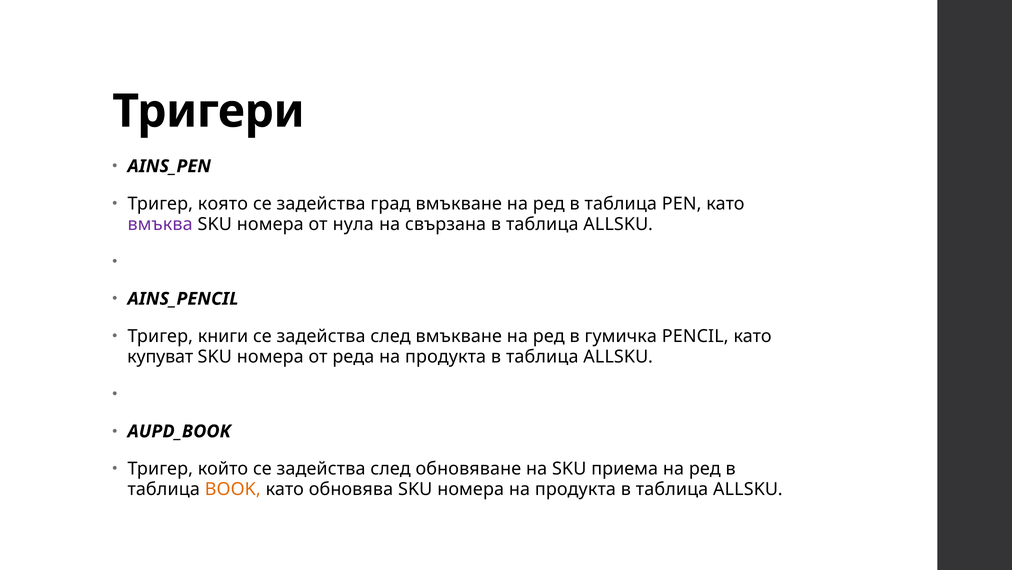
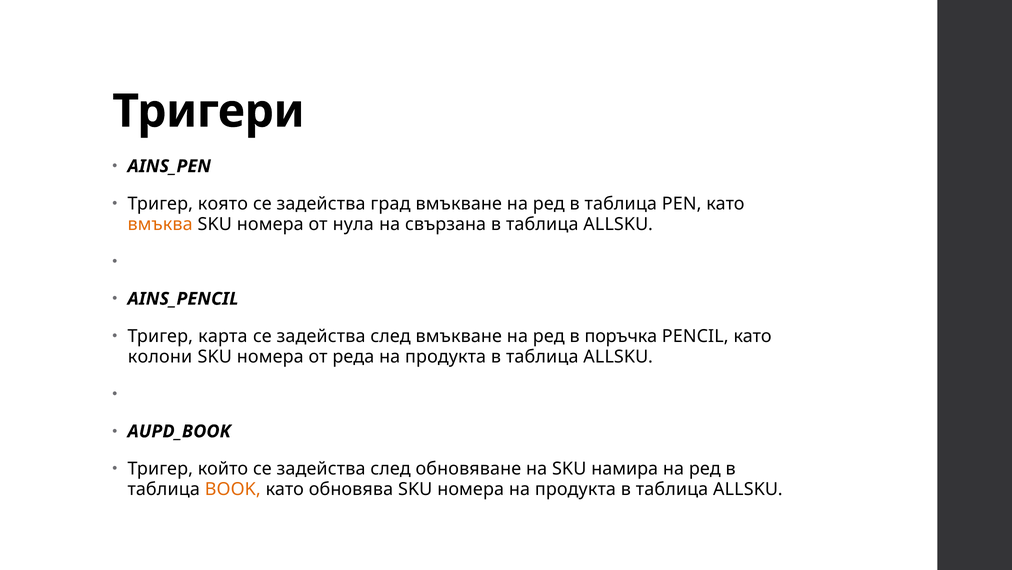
вмъква colour: purple -> orange (160, 224)
книги: книги -> карта (223, 336)
гумичка: гумичка -> поръчка (621, 336)
купуват: купуват -> колони (160, 356)
приема: приема -> намира (625, 468)
